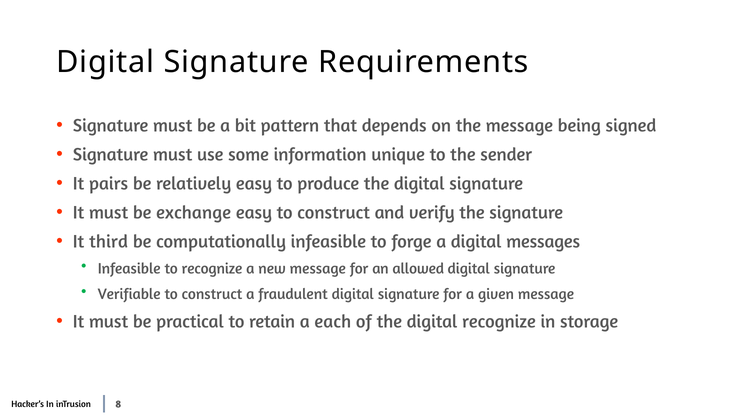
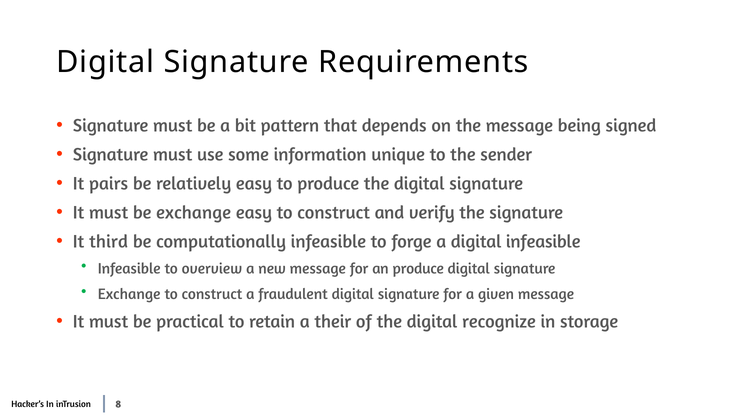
digital messages: messages -> infeasible (543, 242)
to recognize: recognize -> overview (212, 269)
an allowed: allowed -> produce (418, 269)
Verifiable: Verifiable -> Exchange (129, 294)
each: each -> their (333, 322)
